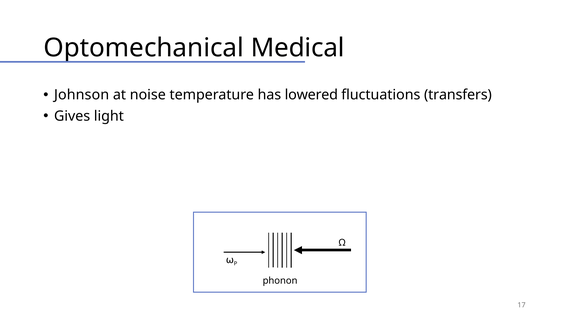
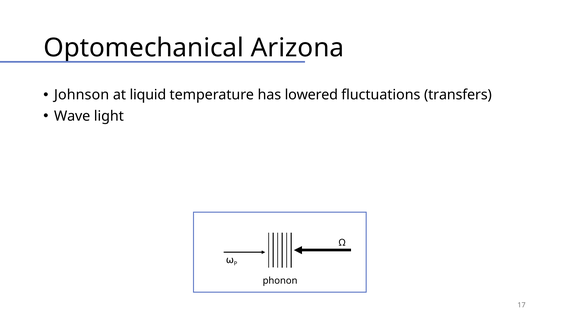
Medical: Medical -> Arizona (298, 48)
noise: noise -> liquid (148, 95)
Gives: Gives -> Wave (72, 116)
